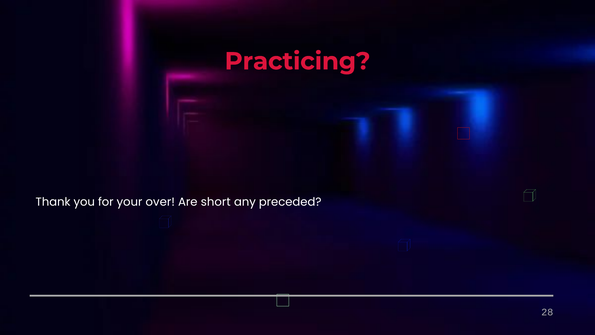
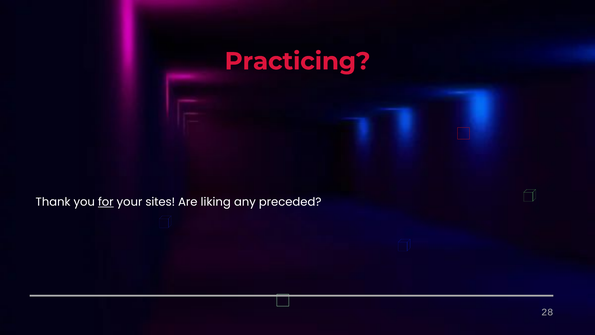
for underline: none -> present (106, 202)
over: over -> sites (160, 202)
short: short -> liking (216, 202)
